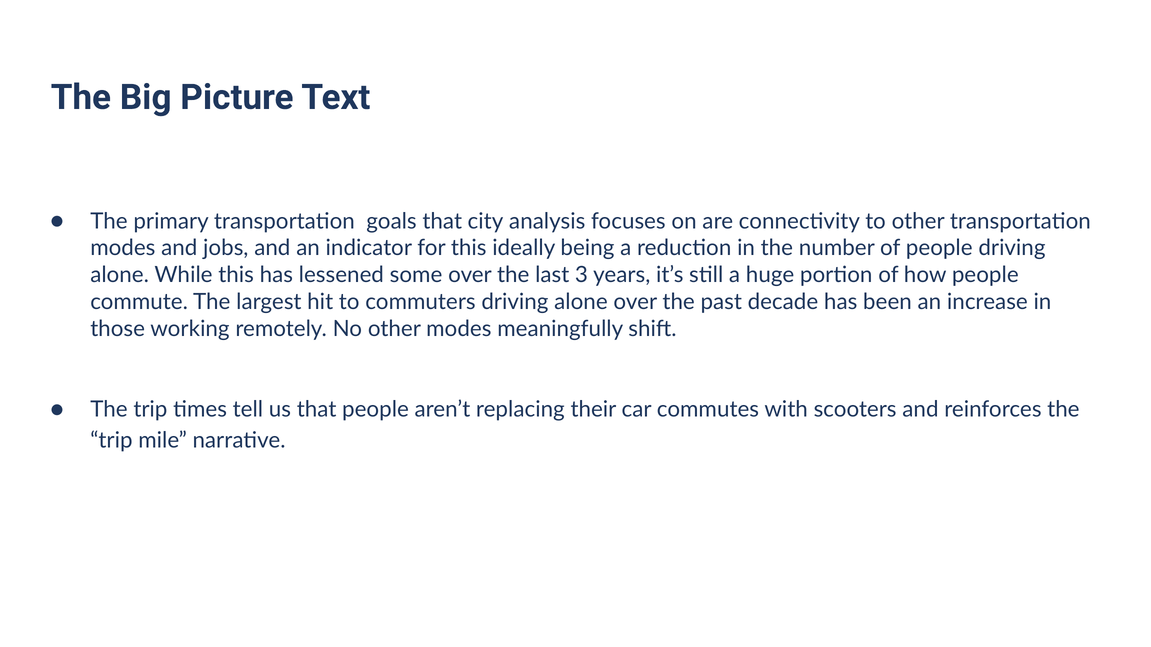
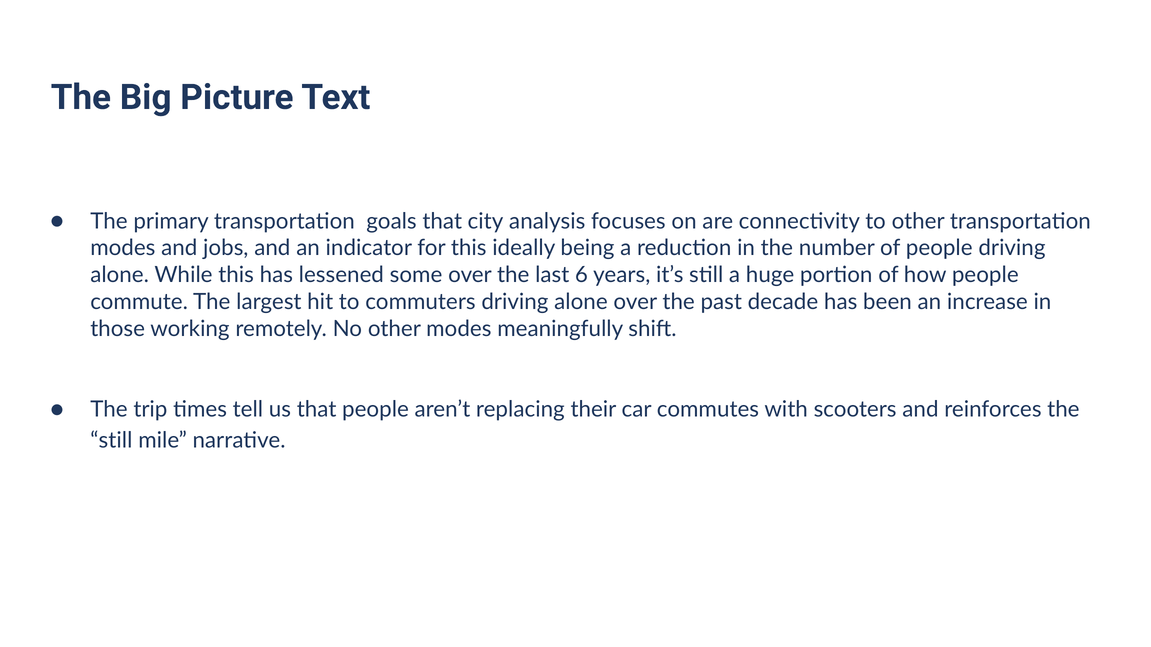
3: 3 -> 6 (581, 275)
trip: trip -> still (111, 441)
